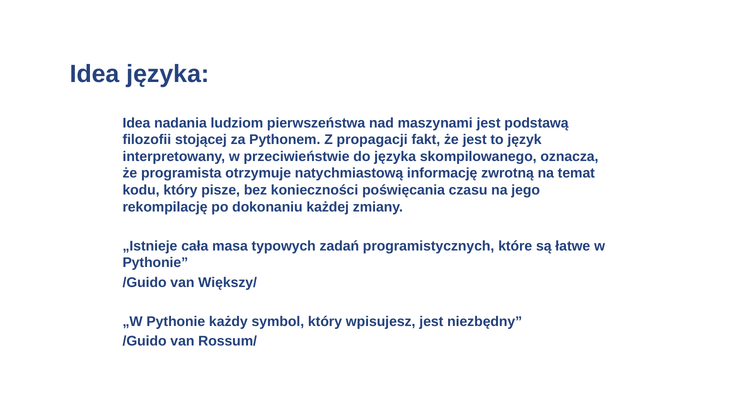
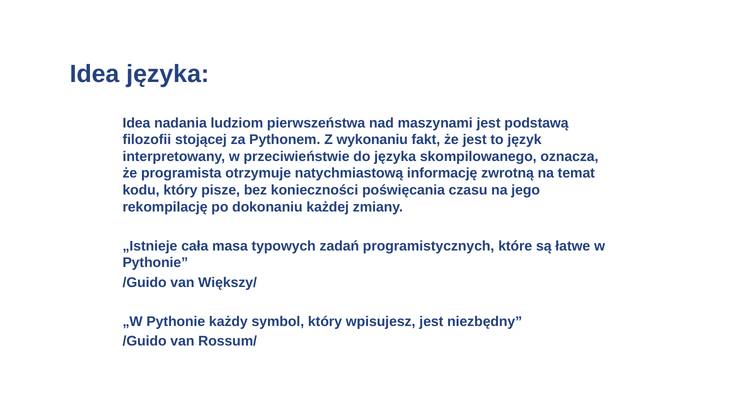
propagacji: propagacji -> wykonaniu (372, 140)
